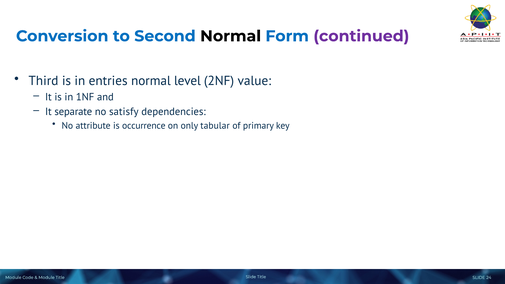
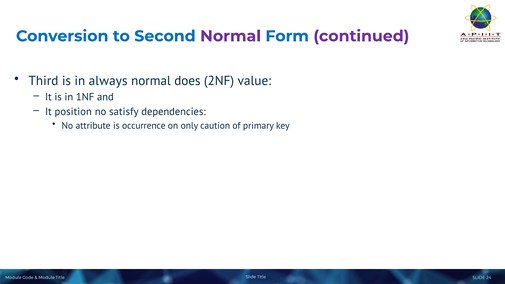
Normal colour: black -> purple (231, 36)
entries: entries -> always (108, 81)
level: level -> does (187, 81)
separate: separate -> position (73, 112)
tabular: tabular -> caution (215, 126)
